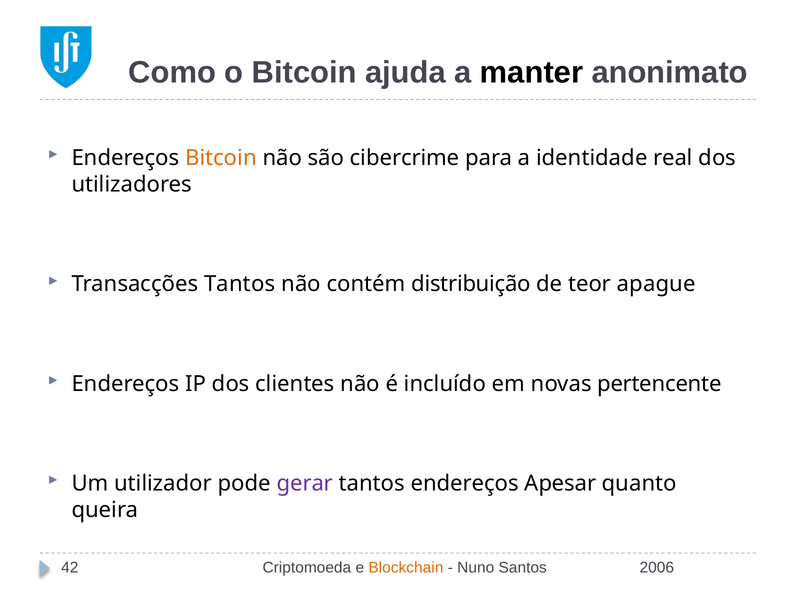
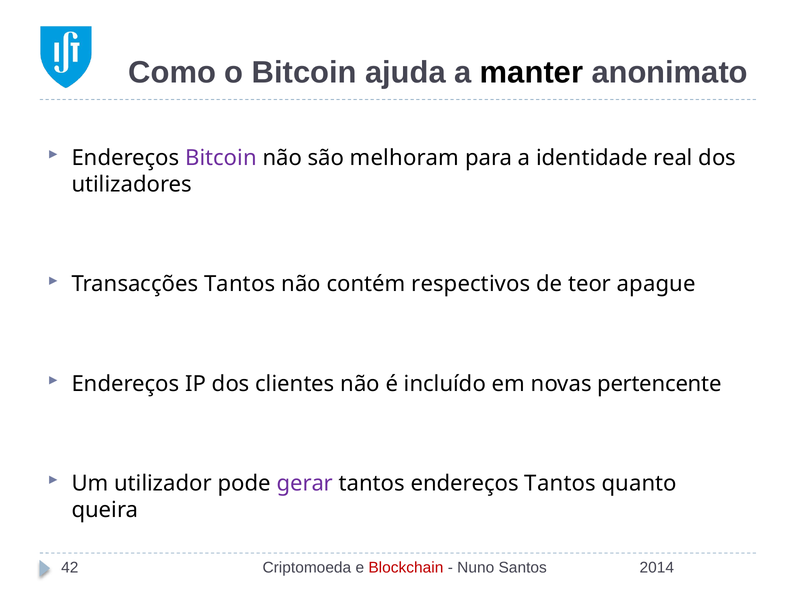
Bitcoin colour: orange -> purple (221, 158)
cibercrime: cibercrime -> melhoram (405, 158)
distribuição: distribuição -> respectivos (471, 284)
endereços Apesar: Apesar -> Tantos (560, 483)
Blockchain colour: orange -> red (406, 568)
2006: 2006 -> 2014 (657, 568)
